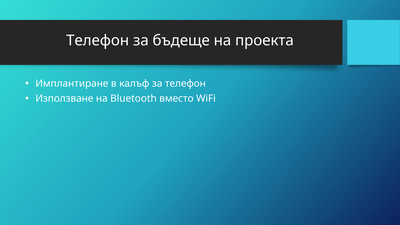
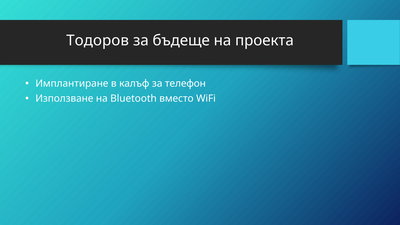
Телефон: Телефон -> Тодоров (98, 40)
